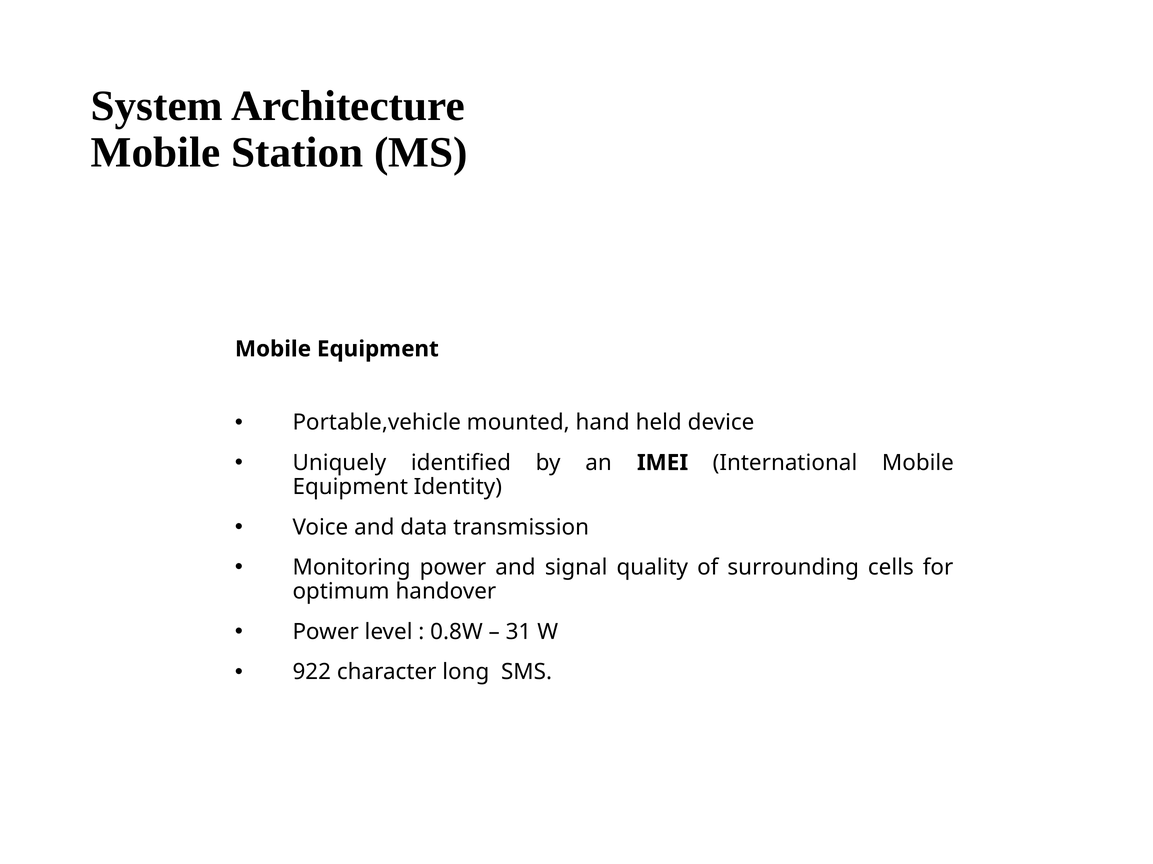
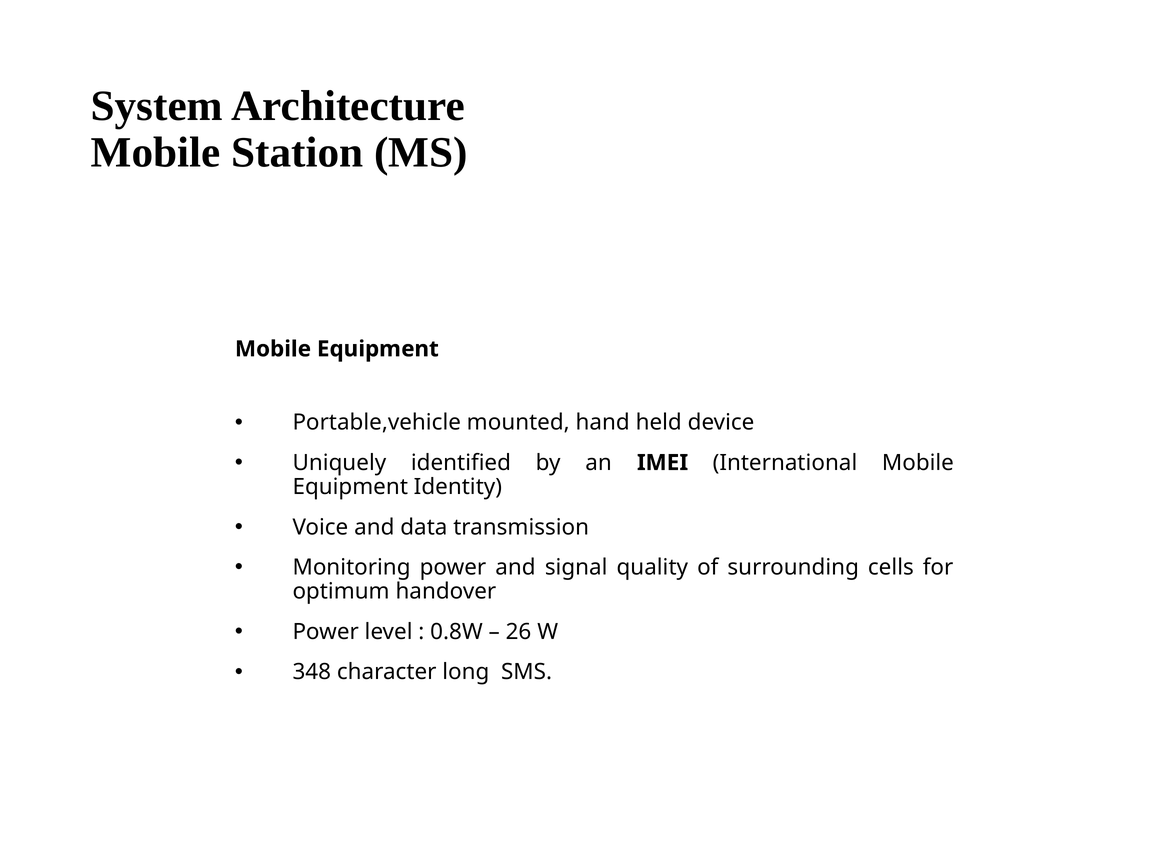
31: 31 -> 26 (518, 632)
922: 922 -> 348 (312, 673)
